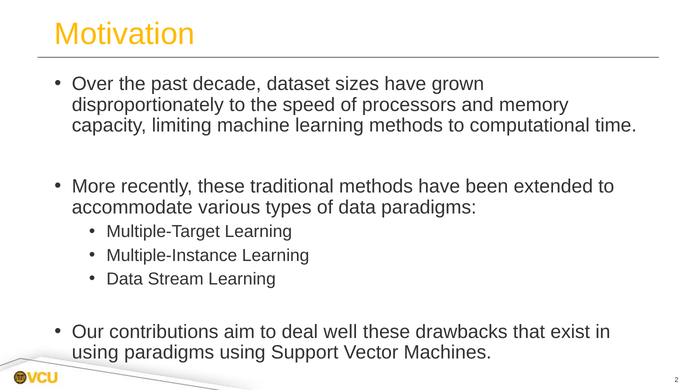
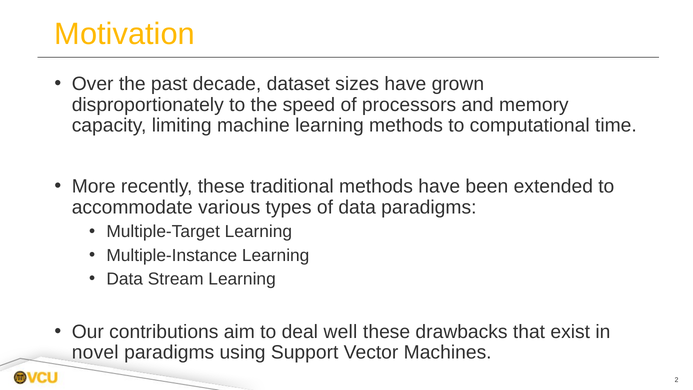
using: using -> novel (95, 352)
